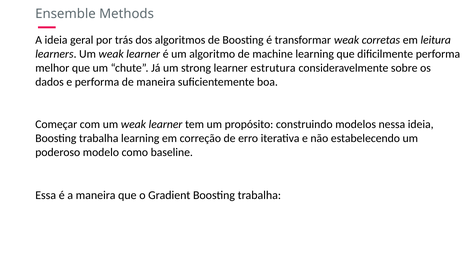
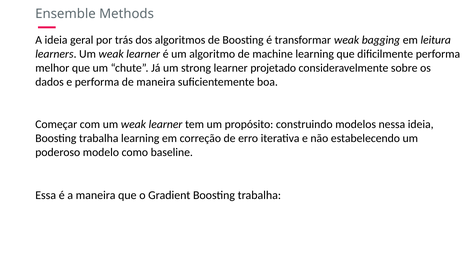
corretas: corretas -> bagging (381, 40)
estrutura: estrutura -> projetado (273, 68)
